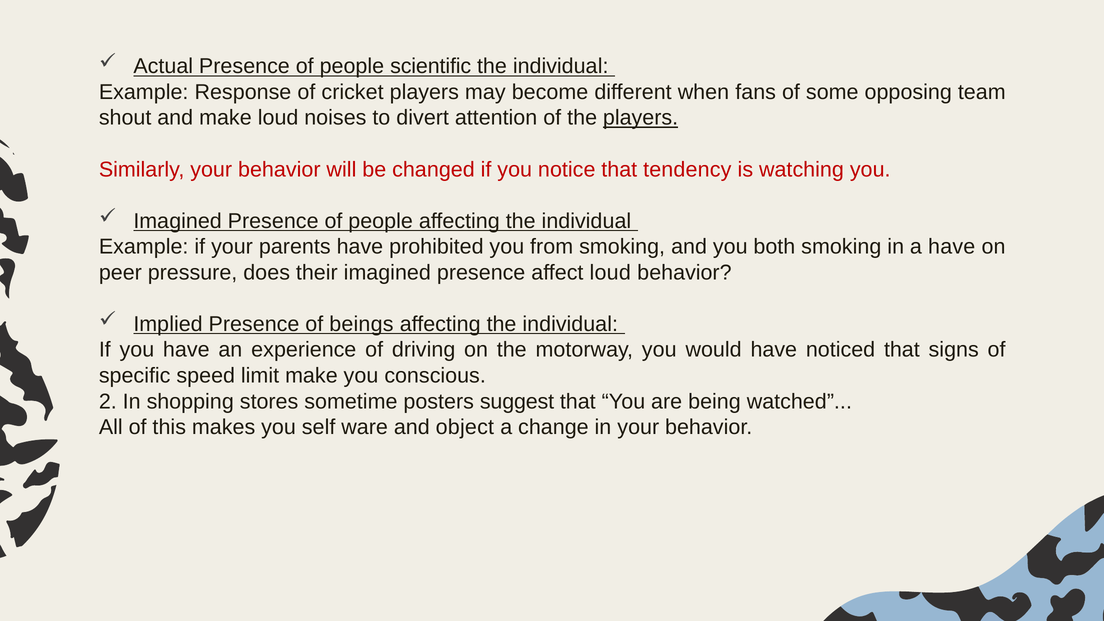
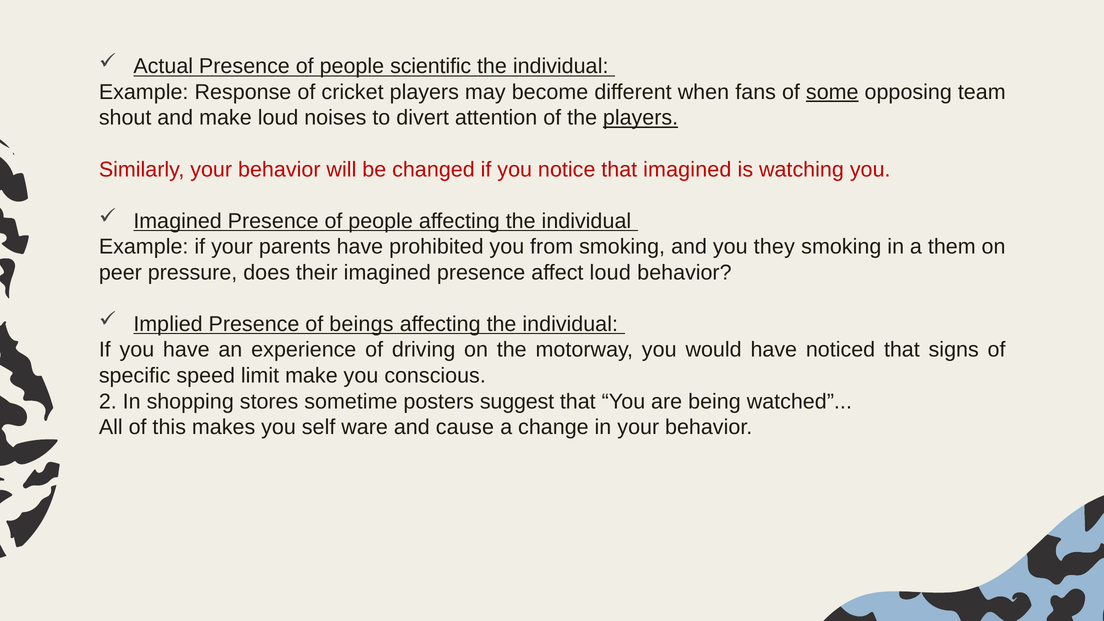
some underline: none -> present (832, 92)
that tendency: tendency -> imagined (687, 169)
both: both -> they (774, 247)
a have: have -> them (952, 247)
object: object -> cause (465, 427)
